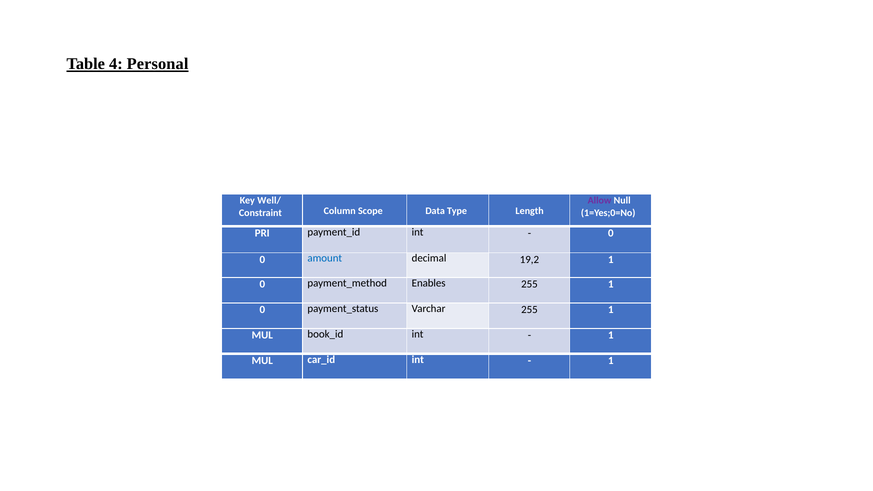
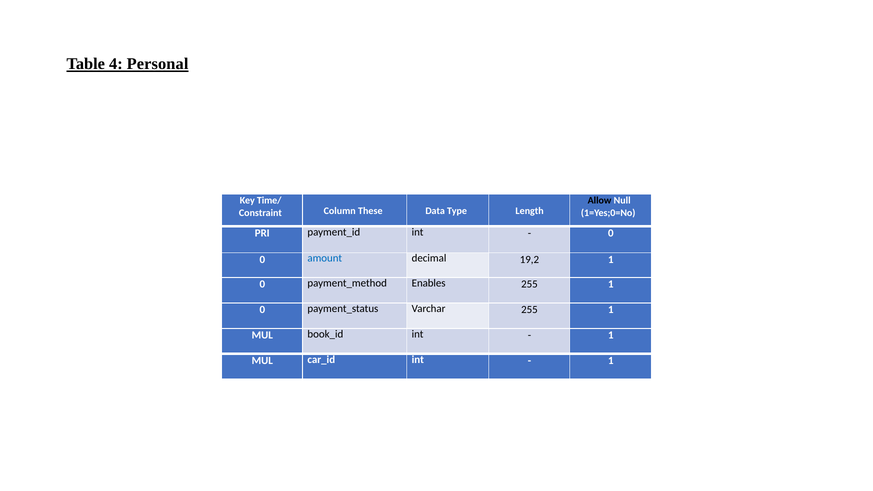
Well/: Well/ -> Time/ (269, 200)
Allow colour: purple -> black (600, 200)
Scope: Scope -> These (370, 211)
